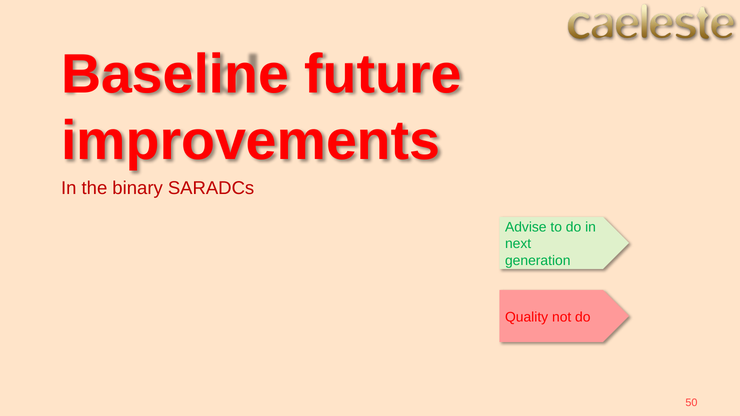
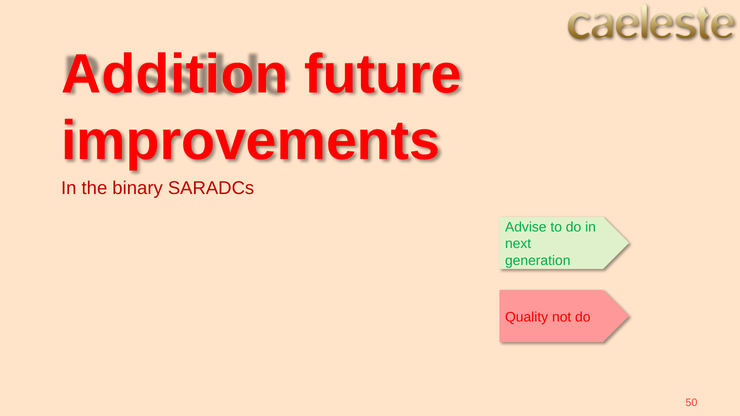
Baseline: Baseline -> Addition (175, 74)
